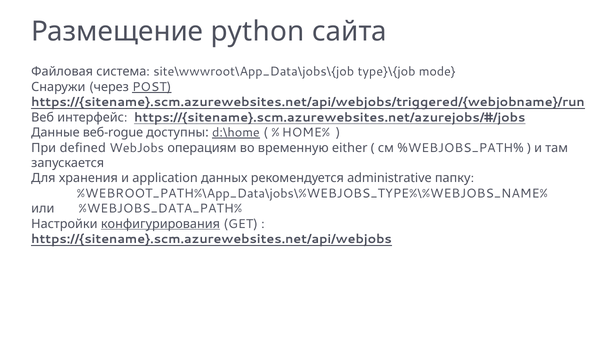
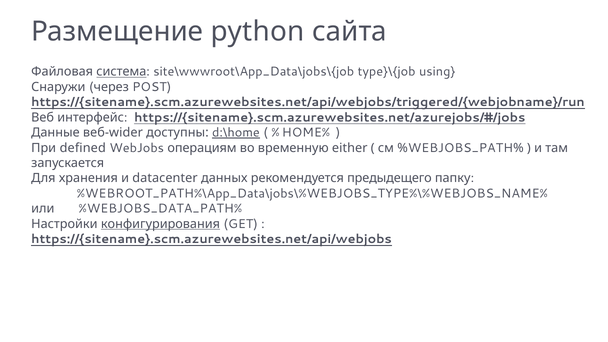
система underline: none -> present (121, 72)
mode: mode -> using (437, 72)
POST underline: present -> none (152, 87)
веб-rogue: веб-rogue -> веб-wider (113, 133)
application: application -> datacenter (165, 178)
administrative: administrative -> предыдещего (389, 178)
